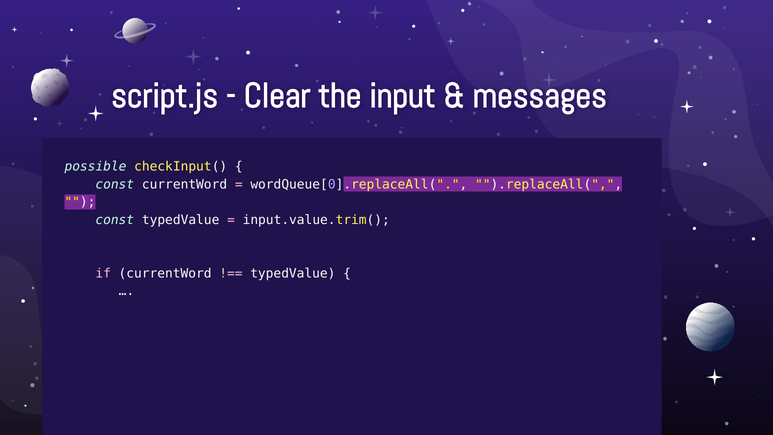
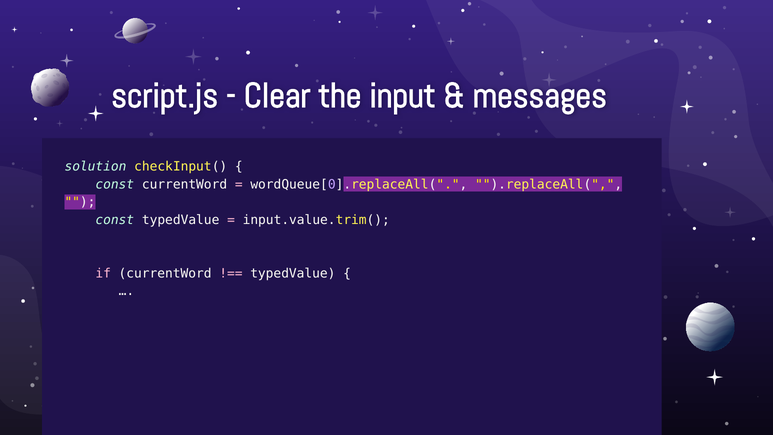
possible: possible -> solution (95, 167)
